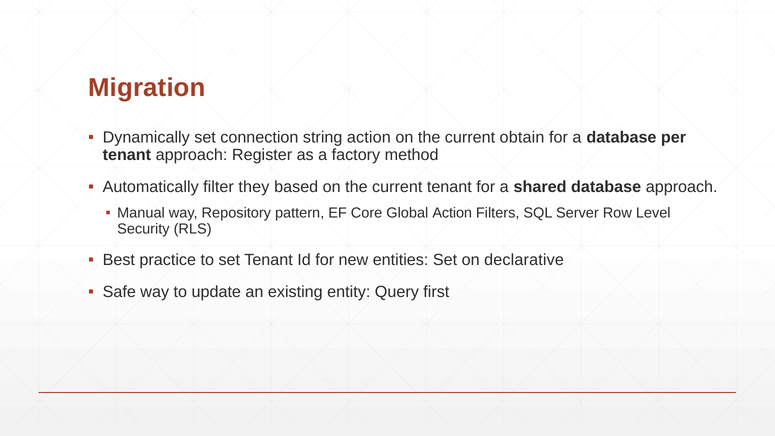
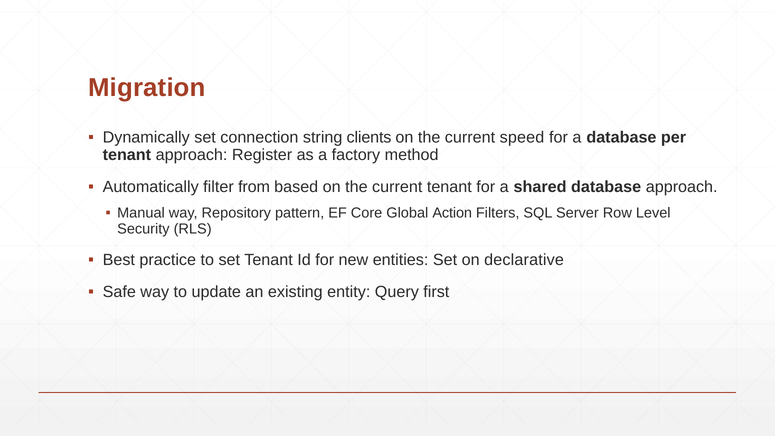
string action: action -> clients (369, 137)
obtain: obtain -> speed (522, 137)
they: they -> from (254, 187)
